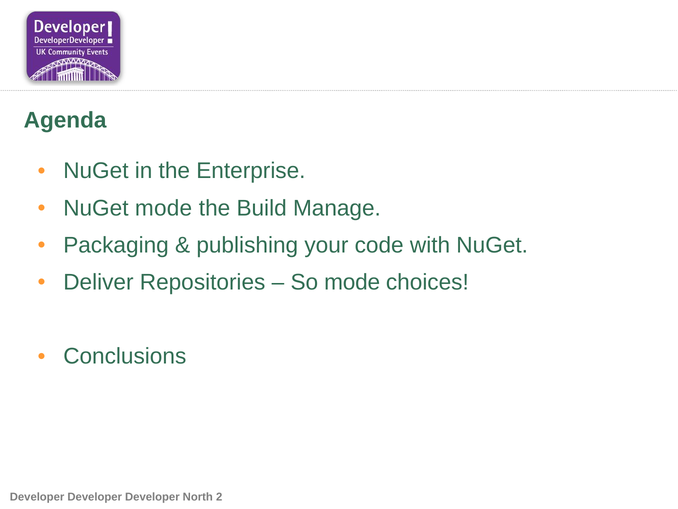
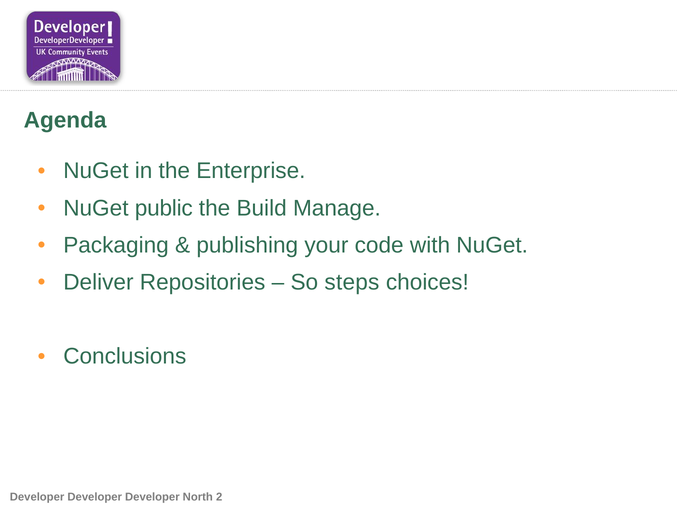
NuGet mode: mode -> public (164, 208)
So mode: mode -> steps (352, 282)
